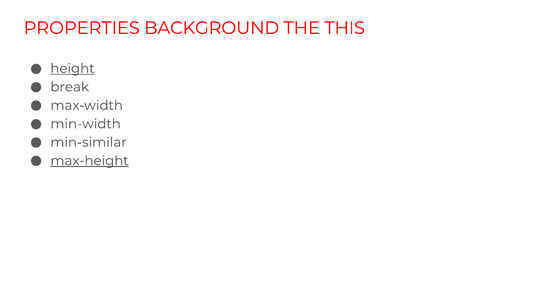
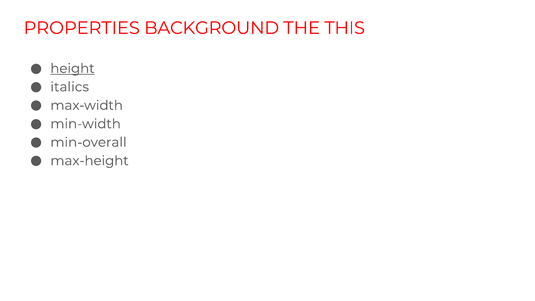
break: break -> italics (70, 87)
min-similar: min-similar -> min-overall (88, 142)
max-height underline: present -> none (90, 161)
